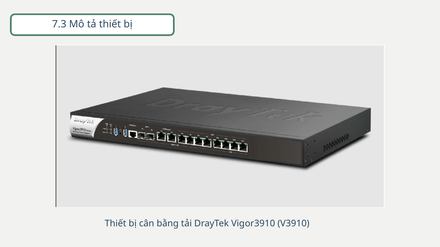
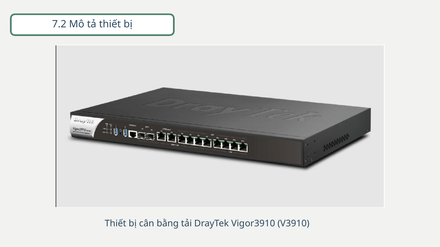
7.3: 7.3 -> 7.2 (59, 24)
